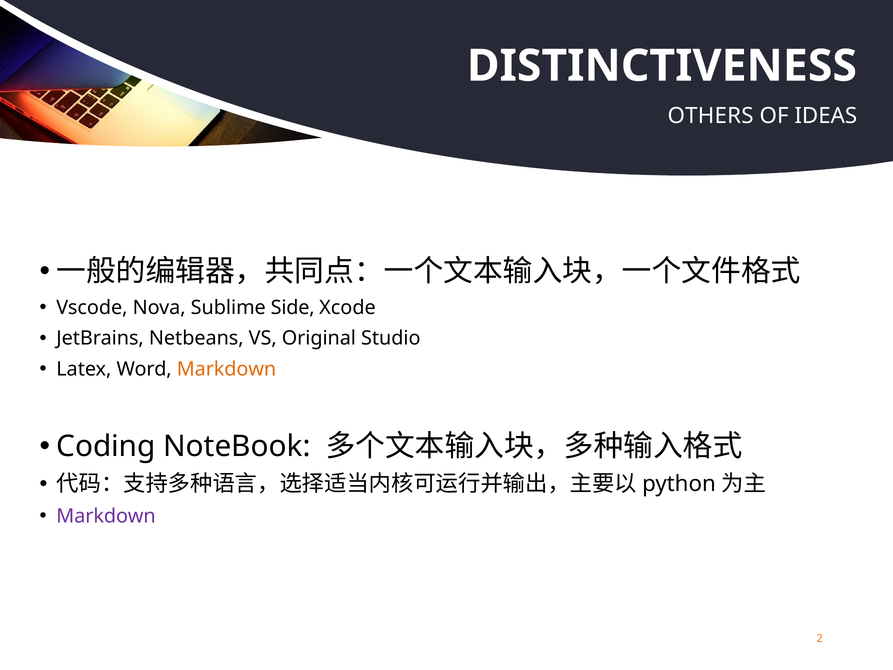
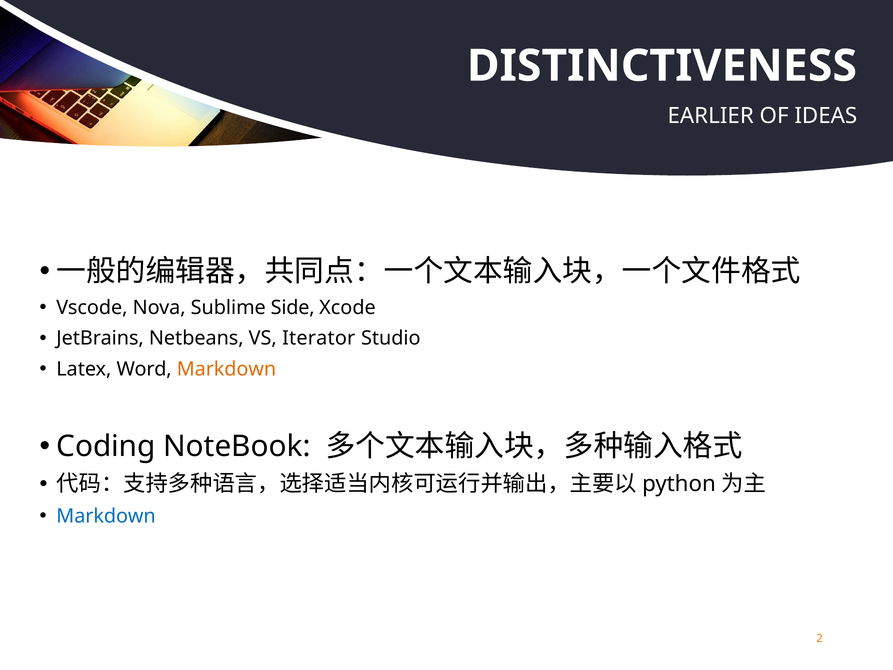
OTHERS: OTHERS -> EARLIER (711, 116)
Original: Original -> Iterator (319, 338)
Markdown colour: purple -> blue (106, 516)
